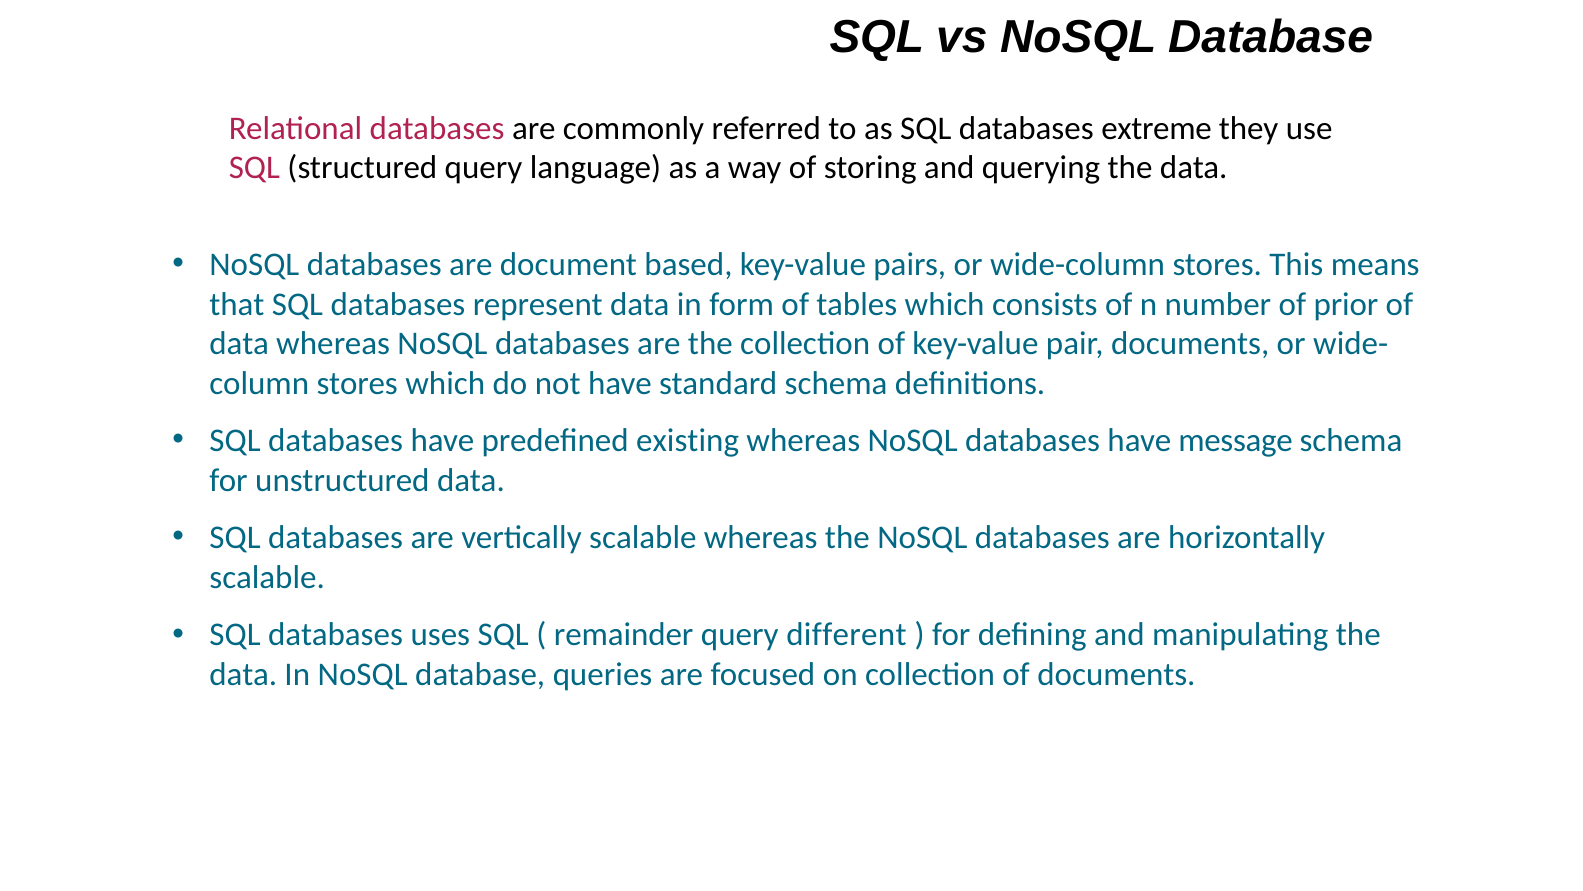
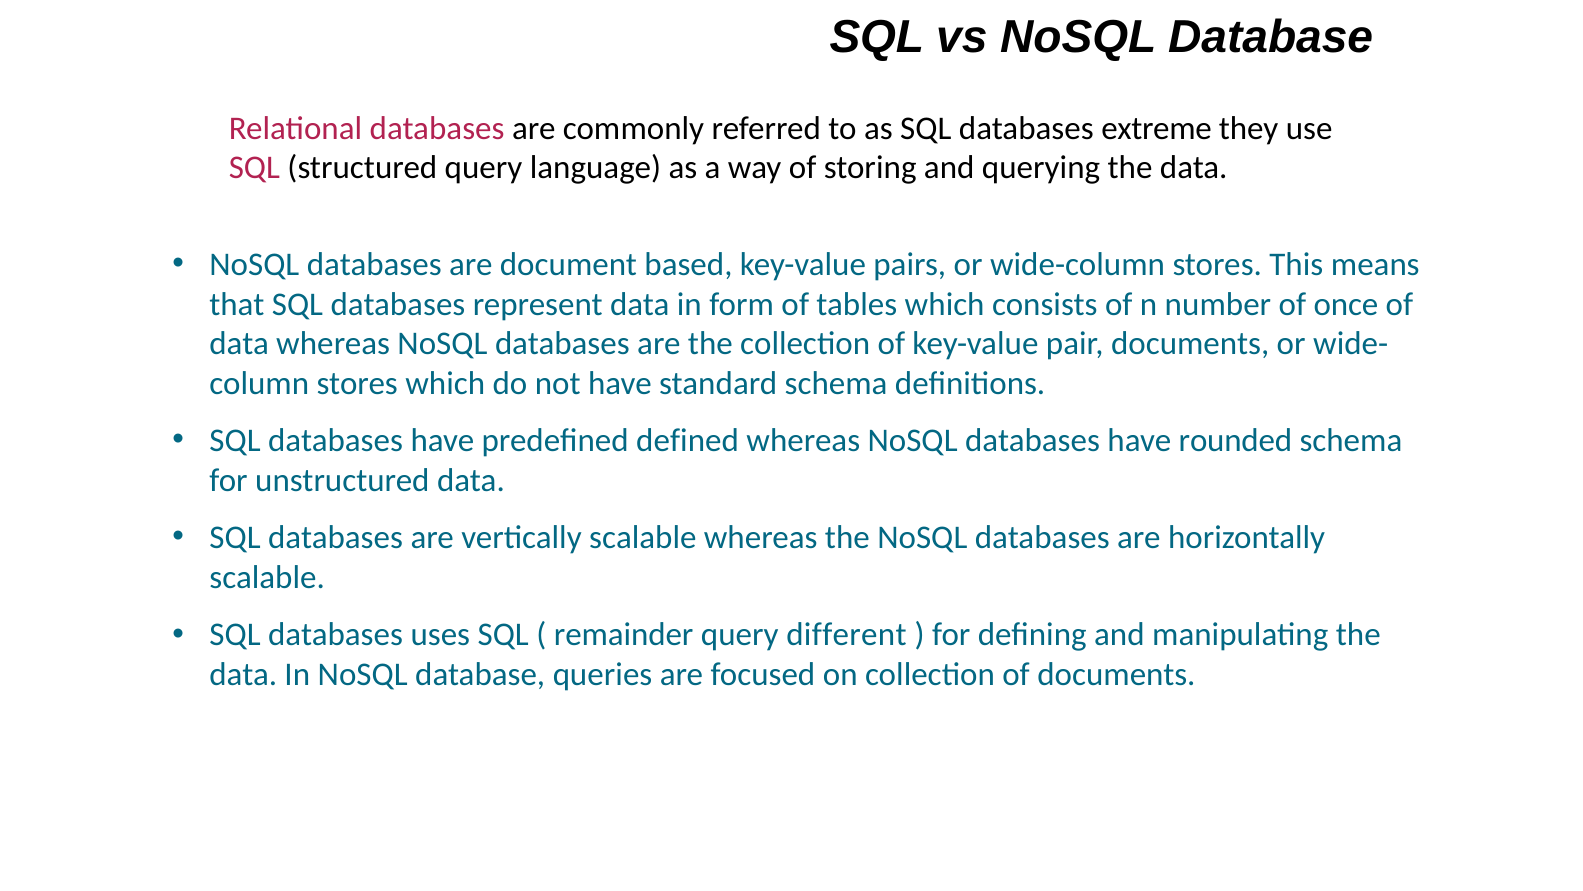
prior: prior -> once (1346, 304)
existing: existing -> defined (688, 441)
message: message -> rounded (1235, 441)
